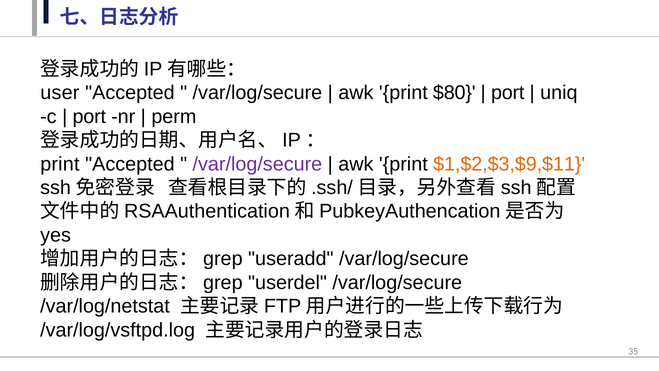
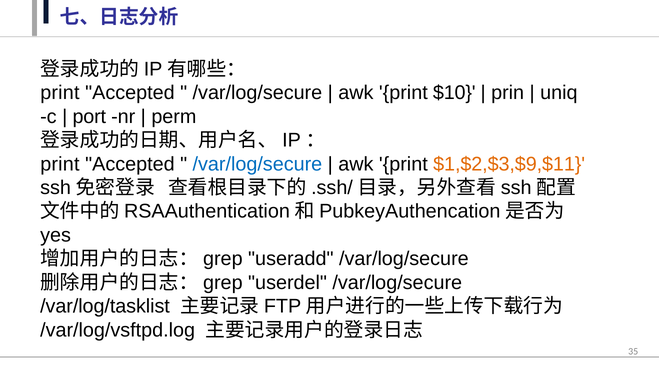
user: user -> print (60, 93)
$80: $80 -> $10 (454, 93)
port: port -> prin (508, 93)
/var/log/secure colour: purple -> blue (257, 164)
/var/log/netstat: /var/log/netstat -> /var/log/tasklist (105, 306)
